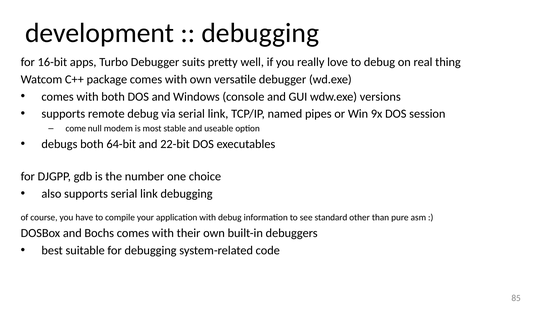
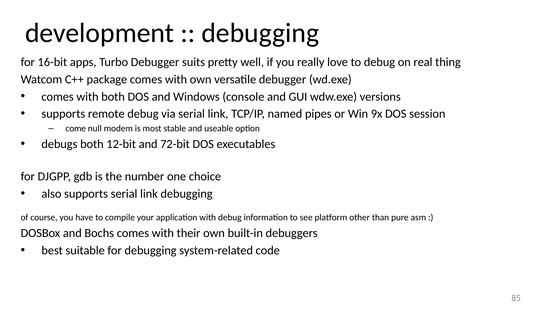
64-bit: 64-bit -> 12-bit (121, 144)
22-bit: 22-bit -> 72-bit (175, 144)
standard: standard -> platform (331, 217)
